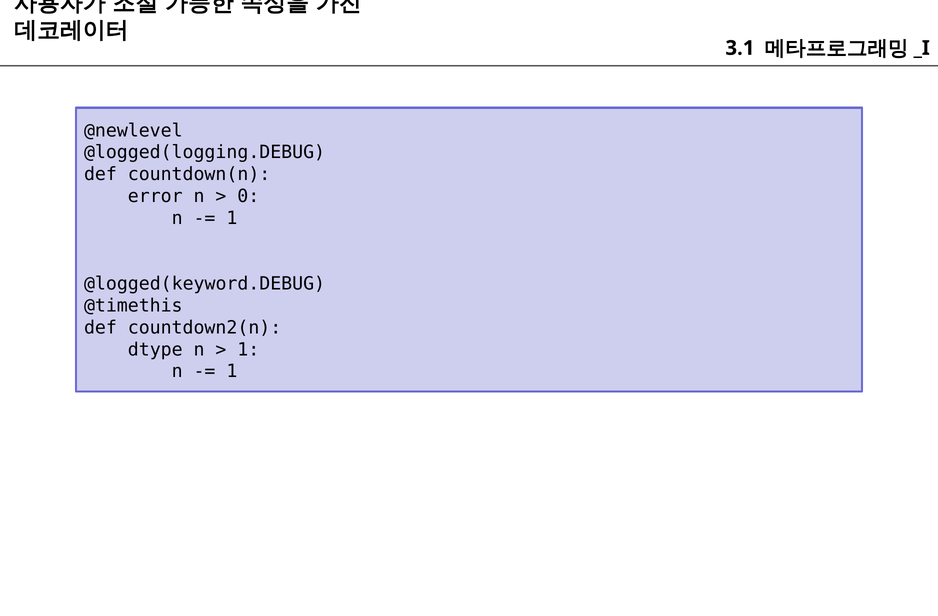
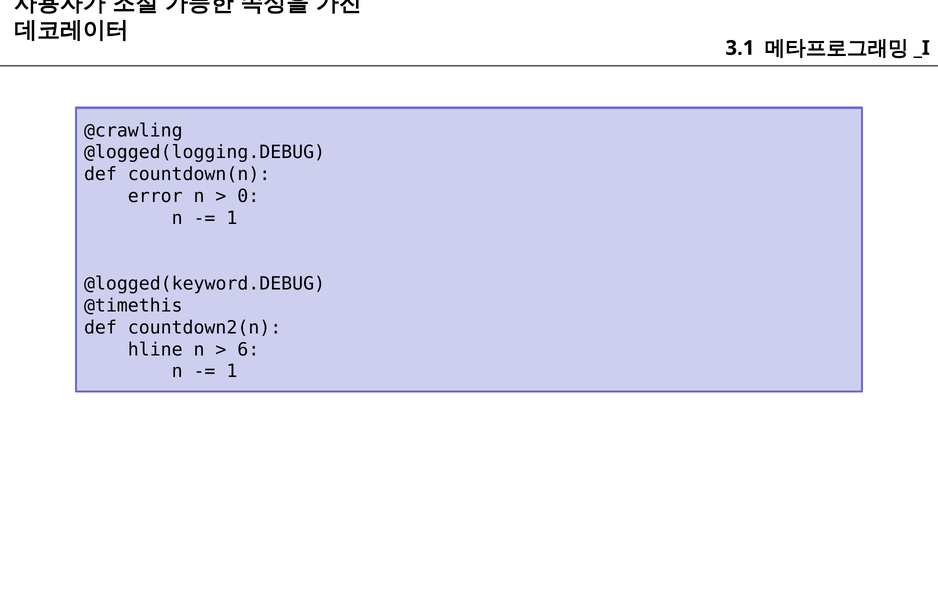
@newlevel: @newlevel -> @crawling (133, 131)
dtype: dtype -> hline (155, 350)
1: 1 -> 6 (248, 350)
